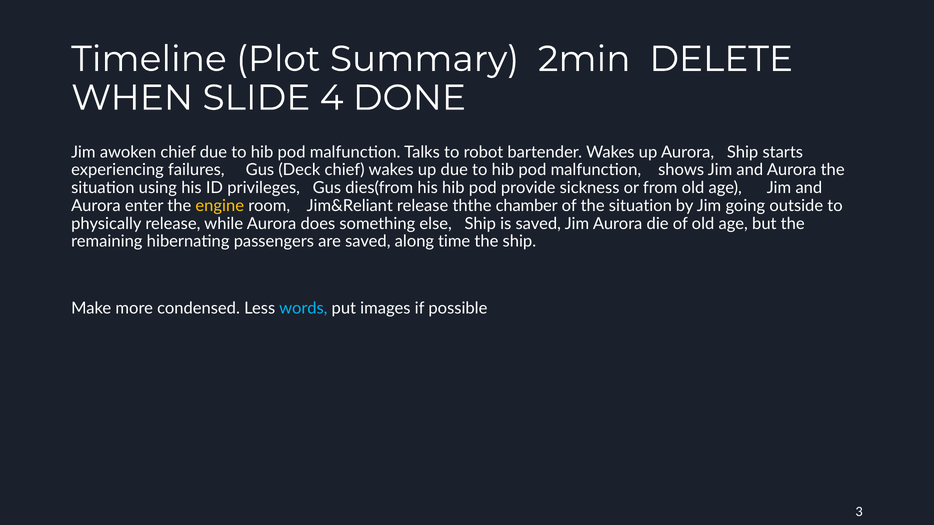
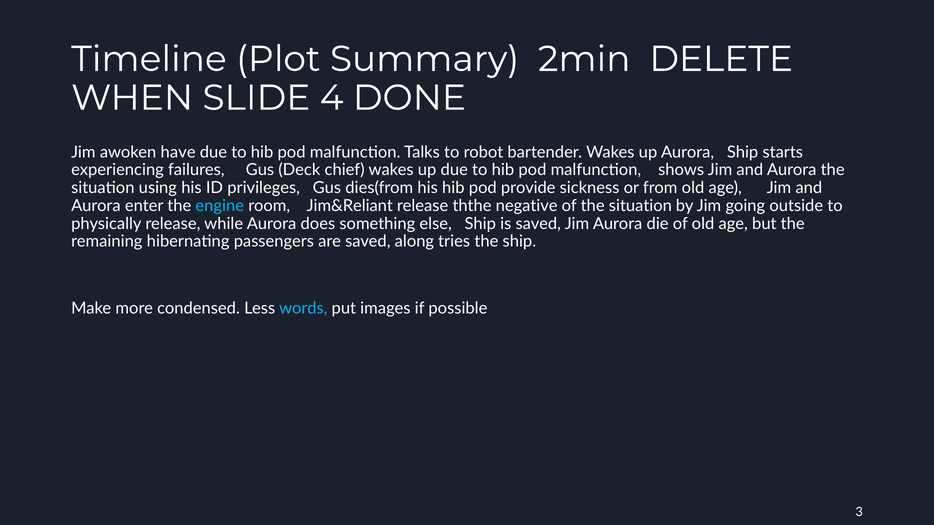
awoken chief: chief -> have (178, 152)
engine colour: yellow -> light blue (220, 206)
chamber: chamber -> negative (527, 206)
time: time -> tries (454, 242)
